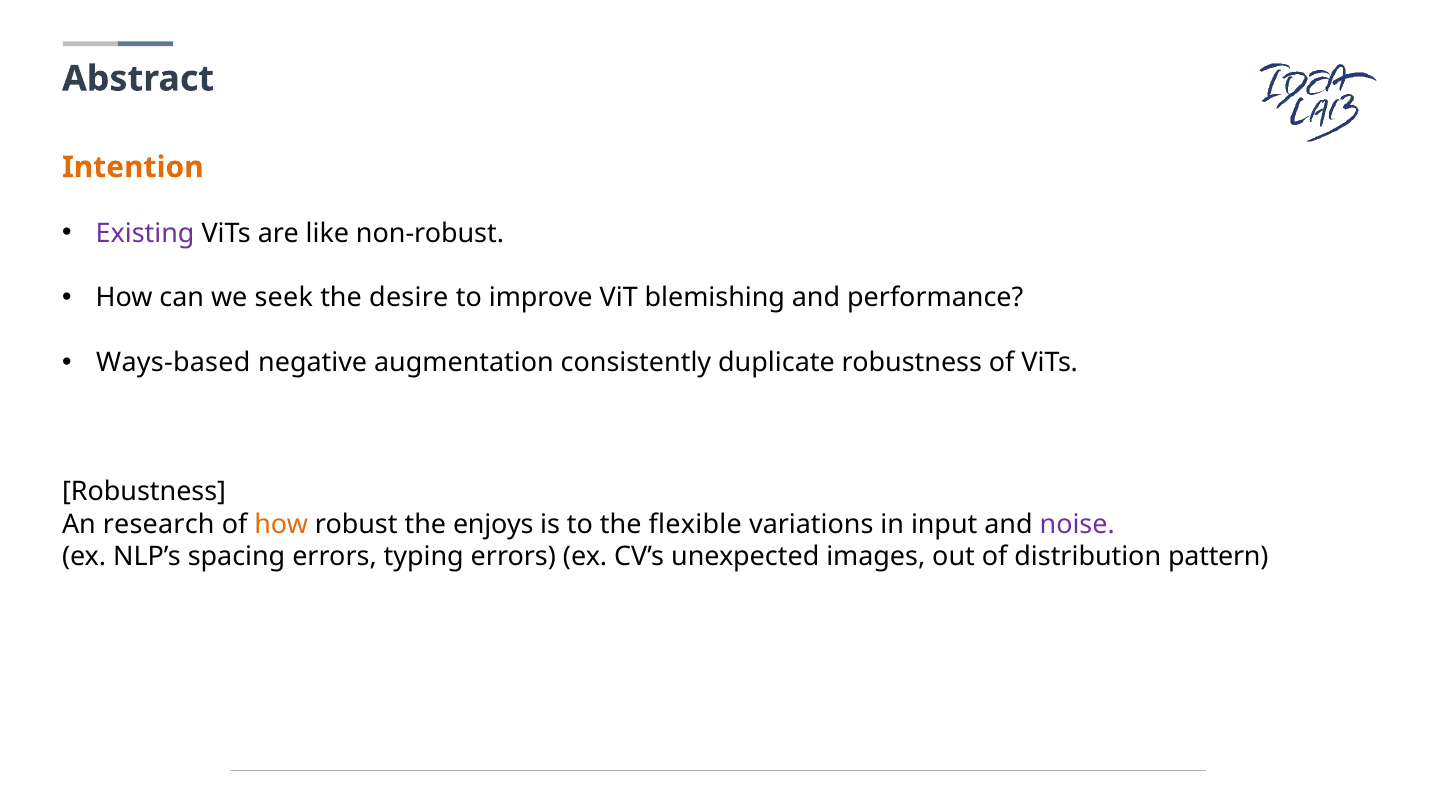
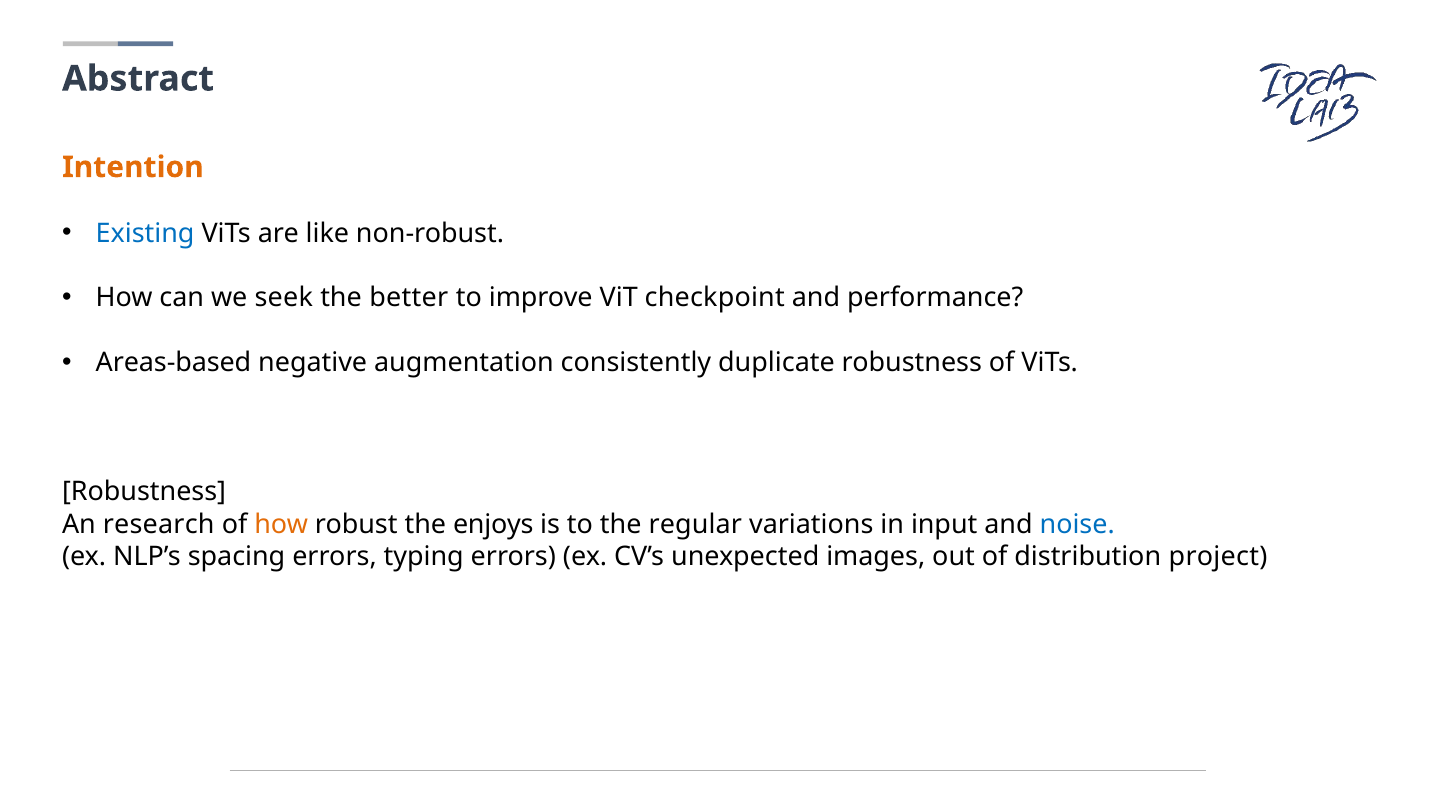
Existing colour: purple -> blue (145, 233)
desire: desire -> better (409, 298)
blemishing: blemishing -> checkpoint (715, 298)
Ways-based: Ways-based -> Areas-based (173, 363)
flexible: flexible -> regular (695, 524)
noise colour: purple -> blue (1077, 524)
pattern: pattern -> project (1218, 556)
